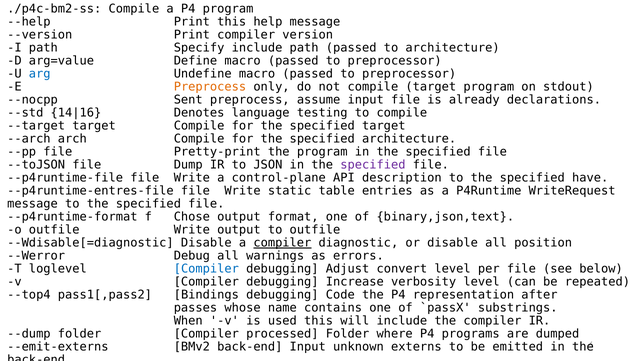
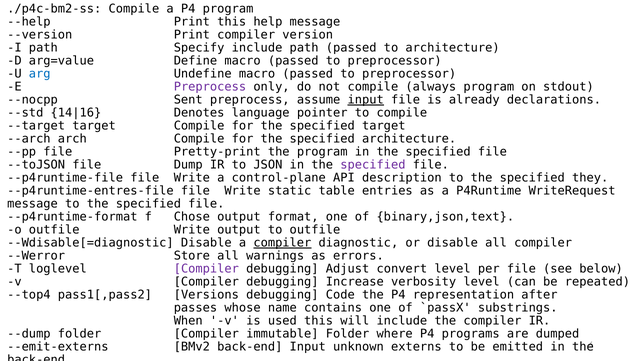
Preprocess colour: orange -> purple (210, 87)
compile target: target -> always (431, 87)
input underline: none -> present (366, 100)
testing: testing -> pointer (322, 113)
have: have -> they (590, 178)
all position: position -> compiler (543, 243)
Debug: Debug -> Store (192, 256)
Compiler colour: blue -> purple (206, 269)
Bindings: Bindings -> Versions (206, 295)
processed: processed -> immutable (282, 334)
